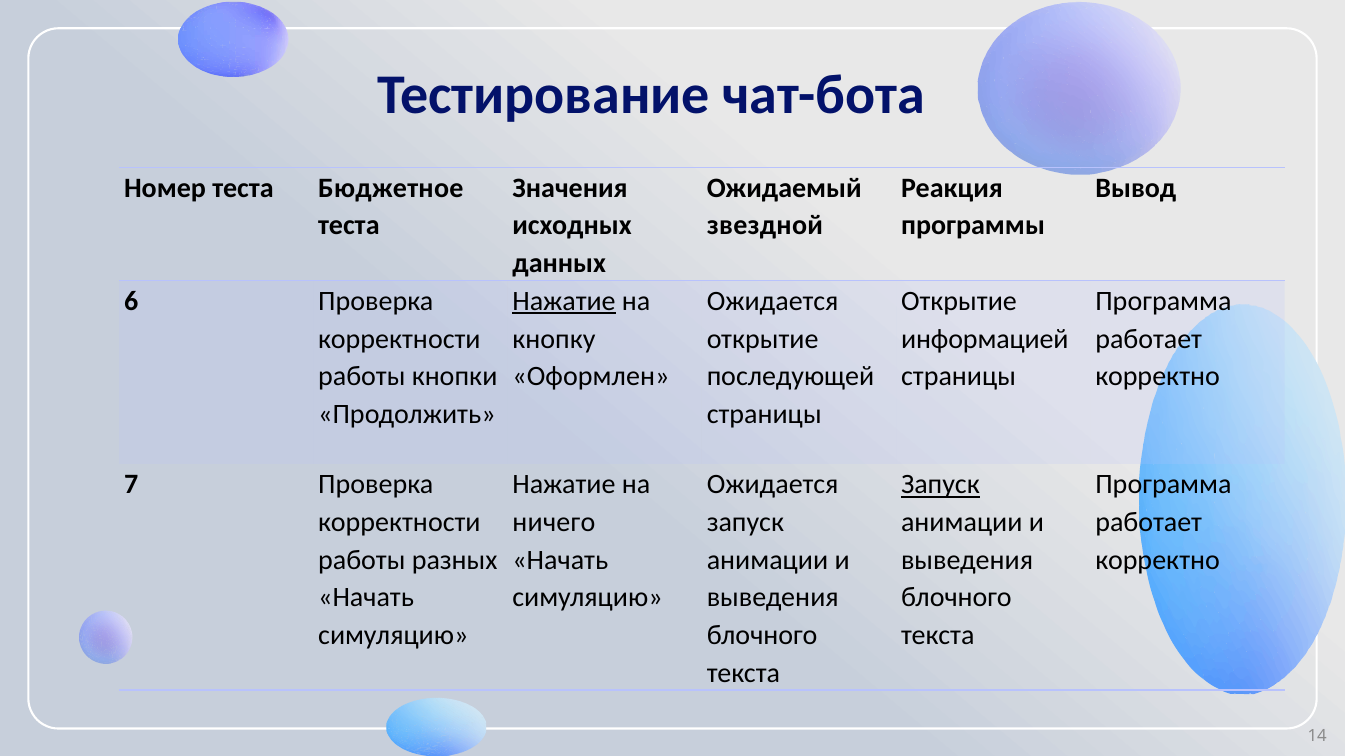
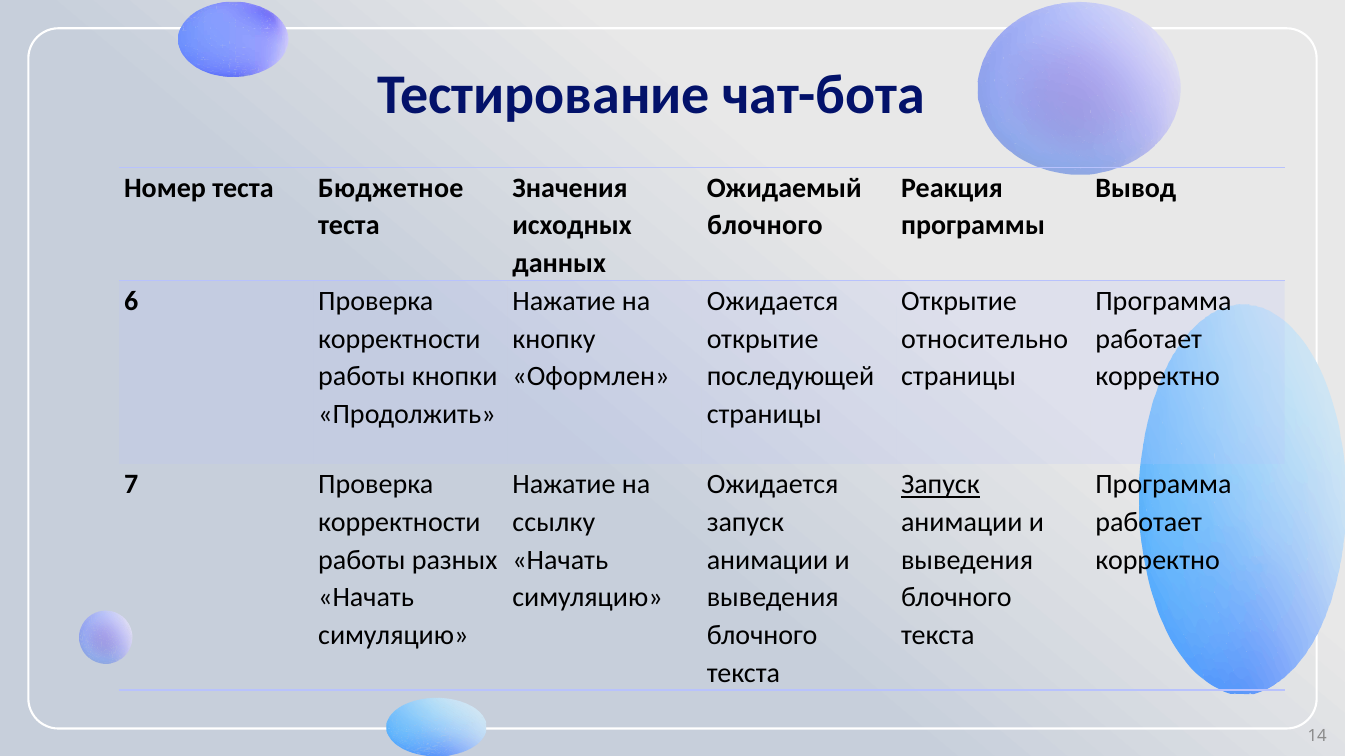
звездной: звездной -> блочного (765, 226)
Нажатие underline: present -> none (564, 301)
информацией: информацией -> относительно (985, 339)
ничего: ничего -> ссылку (554, 523)
